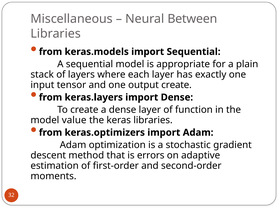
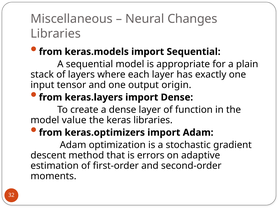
Between: Between -> Changes (192, 19)
output create: create -> origin (176, 85)
